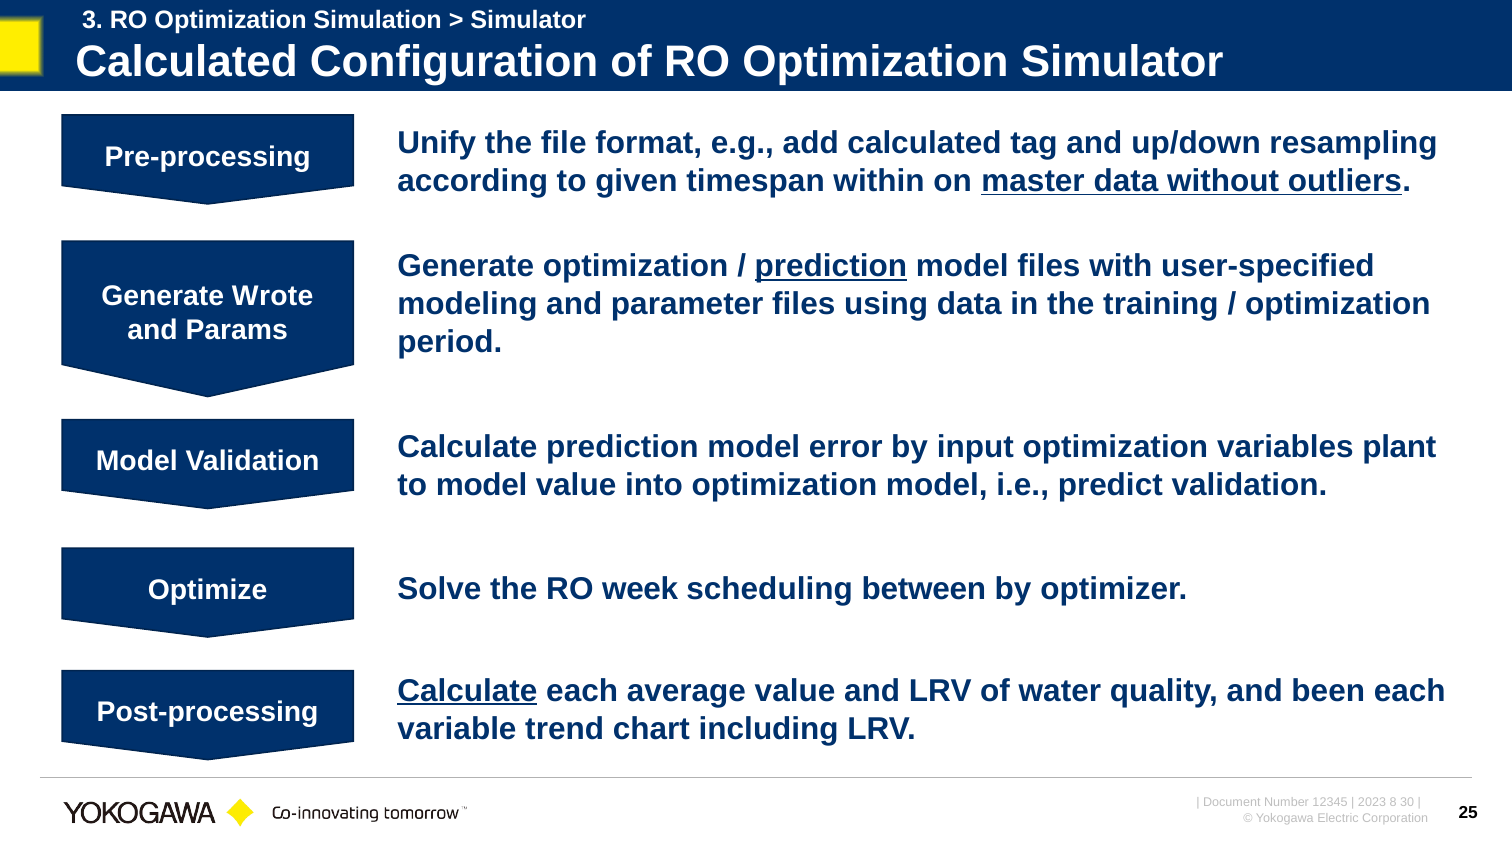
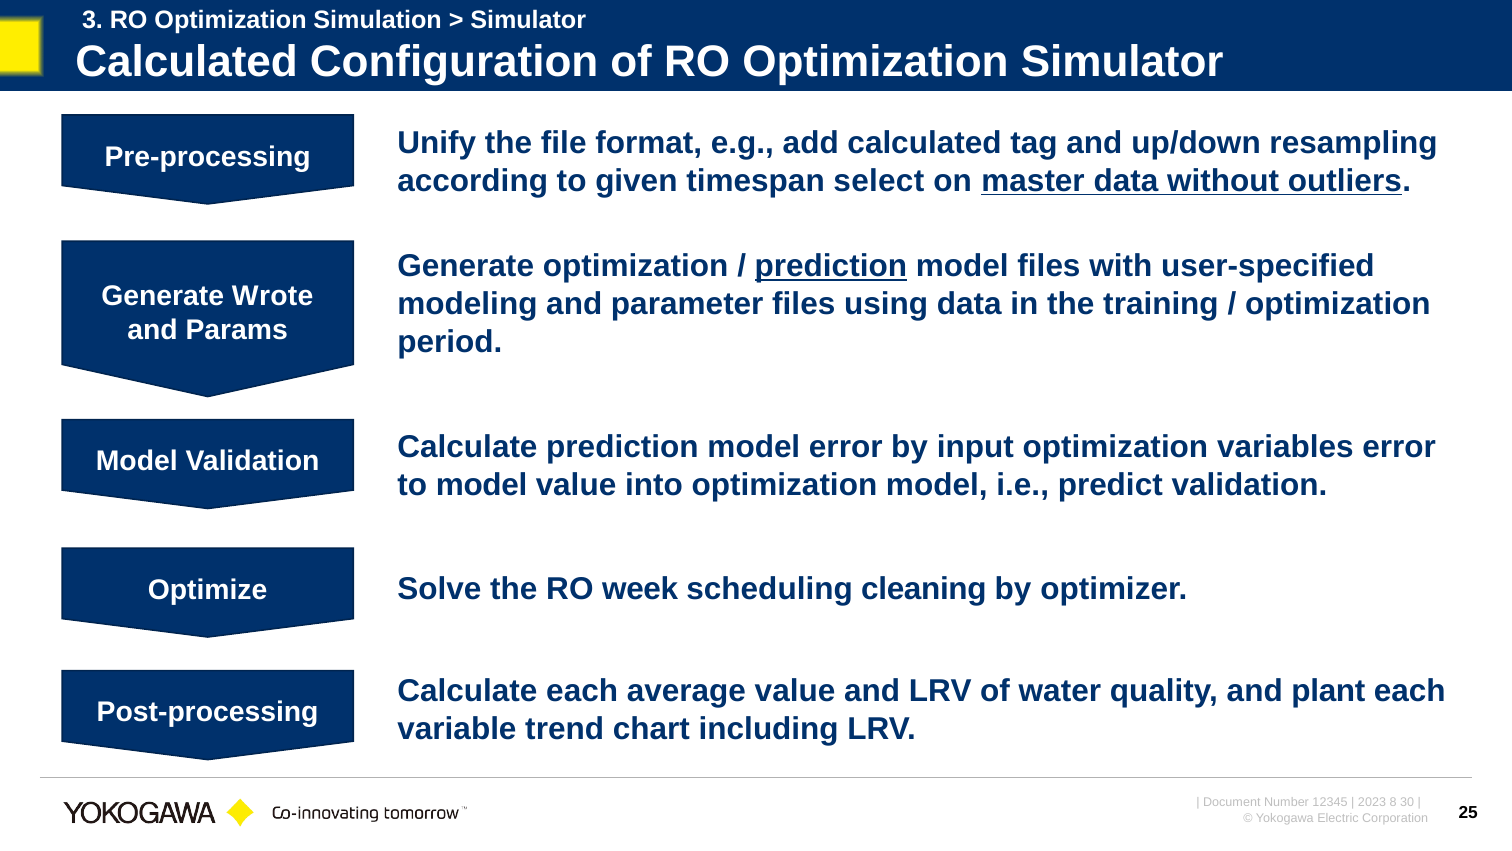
within: within -> select (879, 181)
variables plant: plant -> error (1399, 447)
between: between -> cleaning (924, 589)
Calculate underline: present -> none (467, 690)
been: been -> plant (1328, 690)
